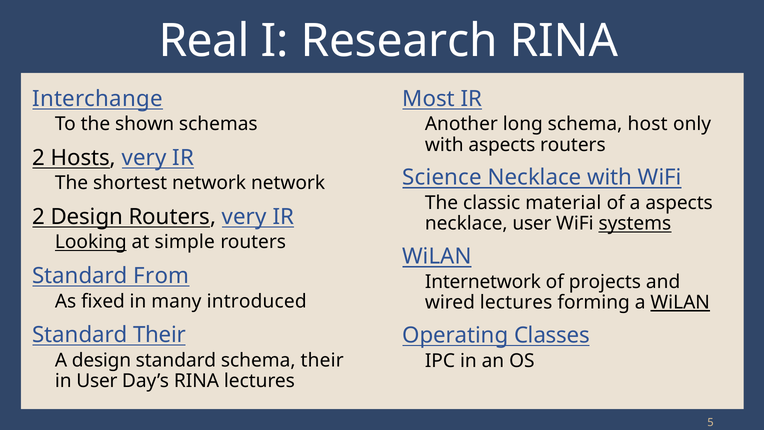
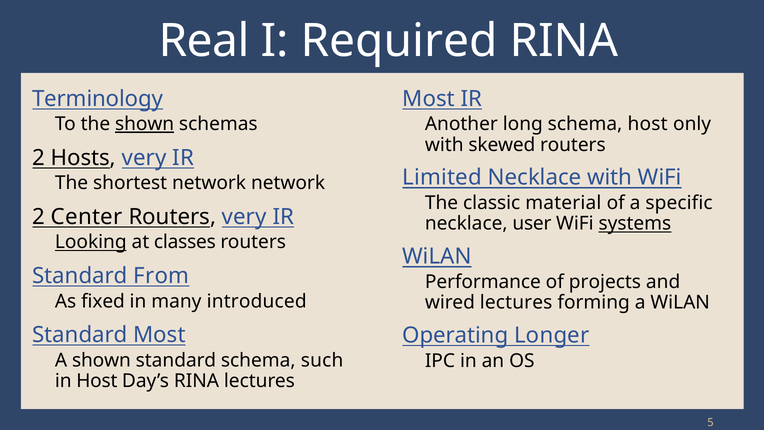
Research: Research -> Required (399, 41)
Interchange: Interchange -> Terminology (98, 99)
shown underline: none -> present (145, 124)
with aspects: aspects -> skewed (502, 145)
Science: Science -> Limited (442, 177)
a aspects: aspects -> specific (679, 203)
2 Design: Design -> Center (87, 217)
simple: simple -> classes (185, 242)
Internetwork: Internetwork -> Performance (483, 282)
WiLAN underline: present -> none (680, 302)
Standard Their: Their -> Most (159, 335)
Classes: Classes -> Longer (552, 335)
A design: design -> shown (101, 360)
schema their: their -> such (322, 360)
in User: User -> Host (97, 381)
